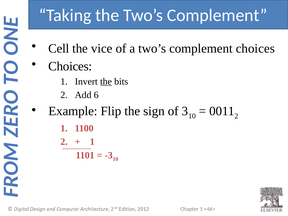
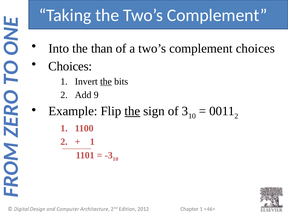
Cell: Cell -> Into (59, 48)
vice: vice -> than (102, 48)
6: 6 -> 9 (96, 95)
the underline: none -> present (132, 111)
